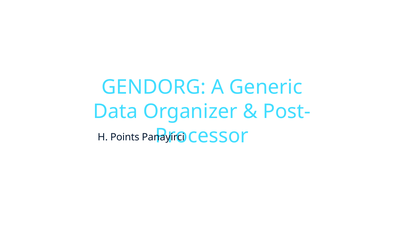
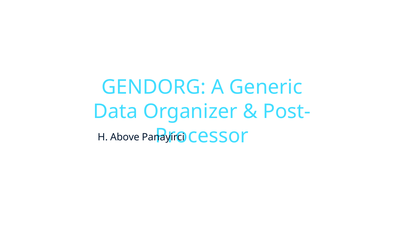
Points: Points -> Above (125, 137)
